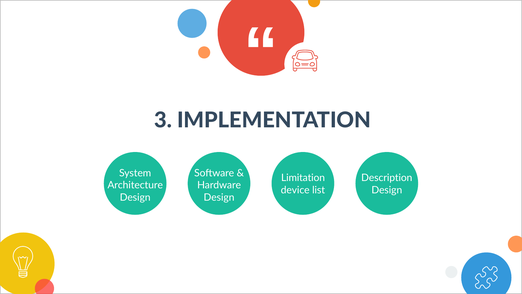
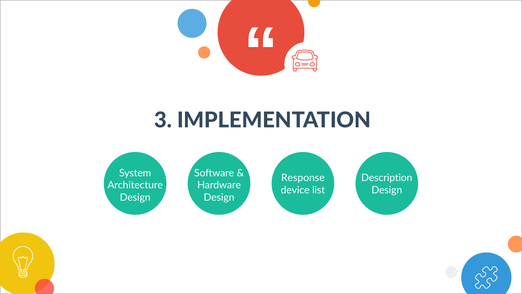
Limitation: Limitation -> Response (303, 178)
